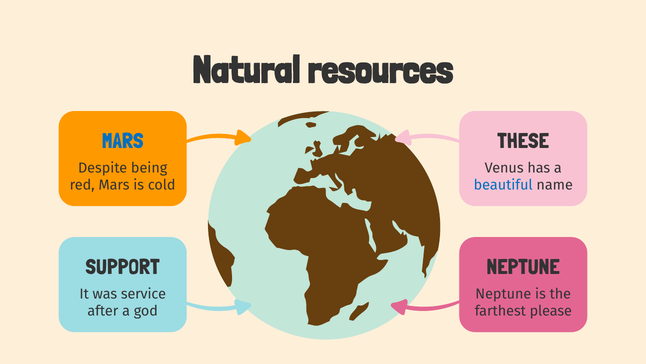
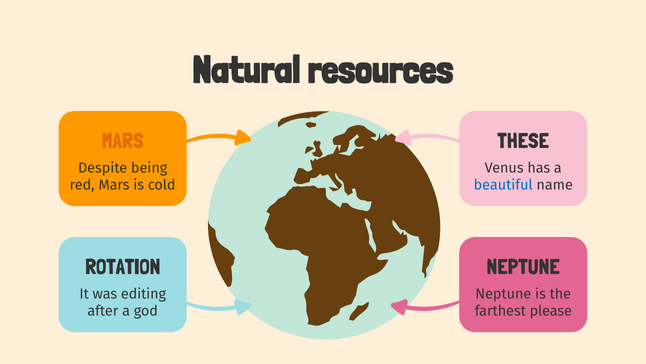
MARS colour: blue -> orange (123, 141)
SUPPORT: SUPPORT -> ROTATION (123, 267)
service: service -> editing (143, 293)
